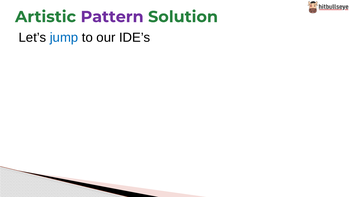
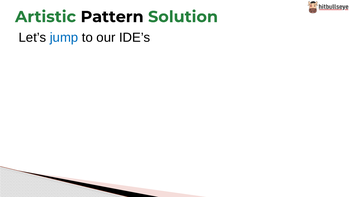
Pattern colour: purple -> black (112, 17)
